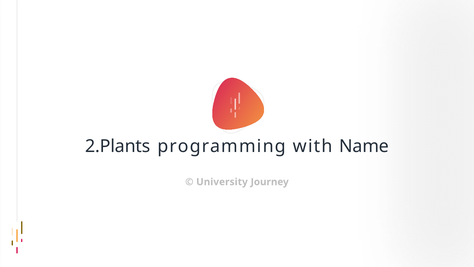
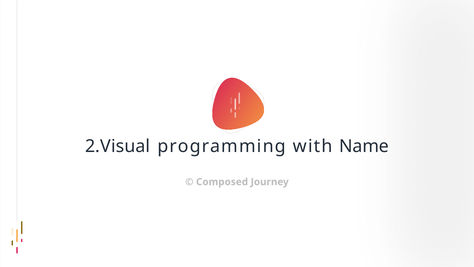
2.Plants: 2.Plants -> 2.Visual (118, 146)
University: University -> Composed (222, 182)
